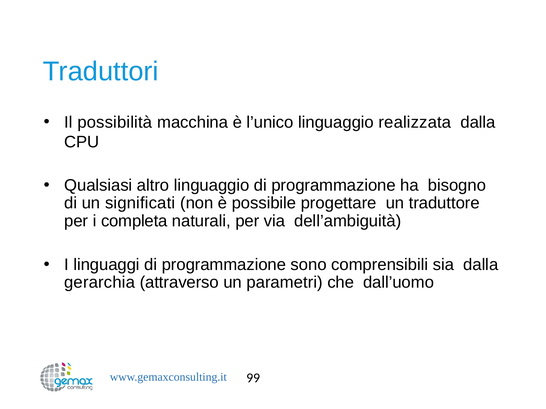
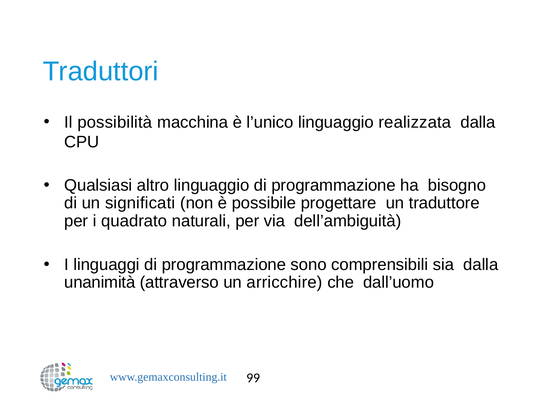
completa: completa -> quadrato (134, 221)
gerarchia: gerarchia -> unanimità (100, 283)
parametri: parametri -> arricchire (285, 283)
